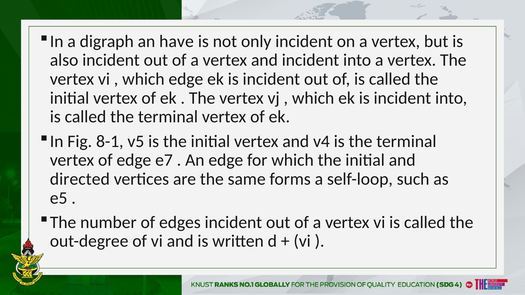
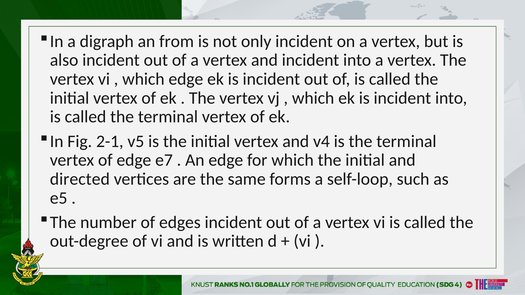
have: have -> from (177, 41)
8-1: 8-1 -> 2-1 (110, 141)
